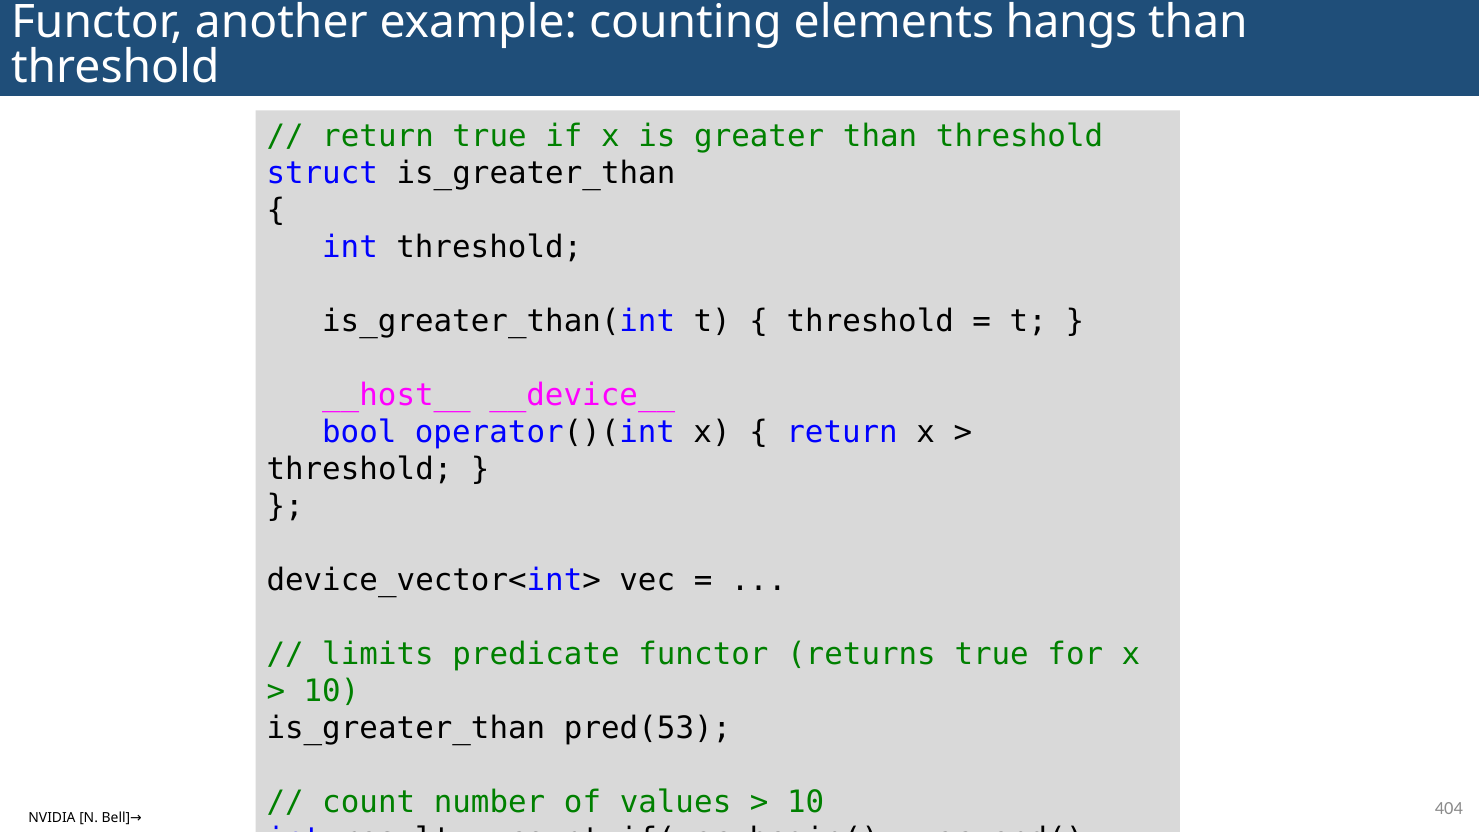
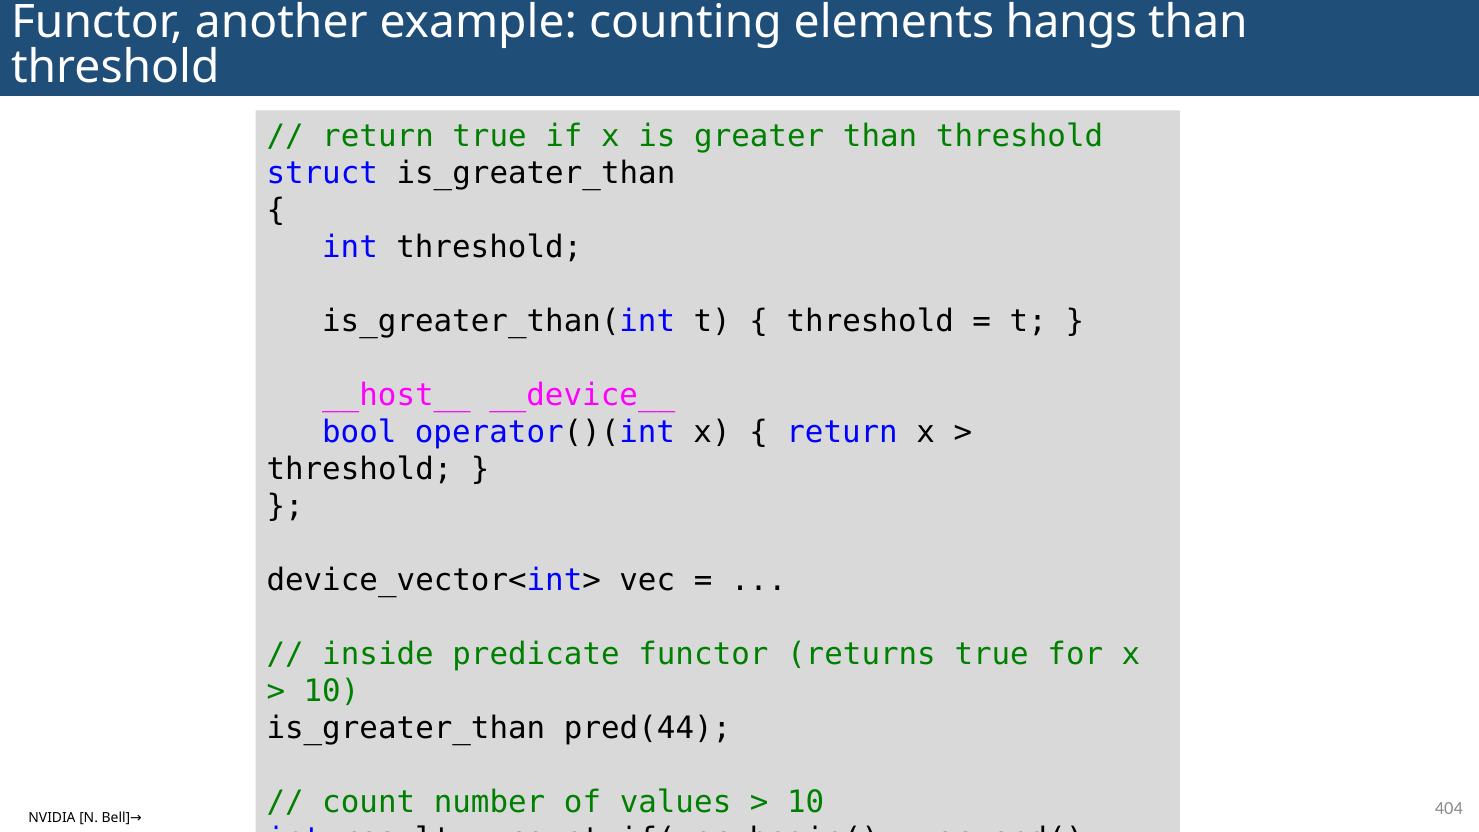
limits: limits -> inside (378, 654)
pred(53: pred(53 -> pred(44 (648, 728)
